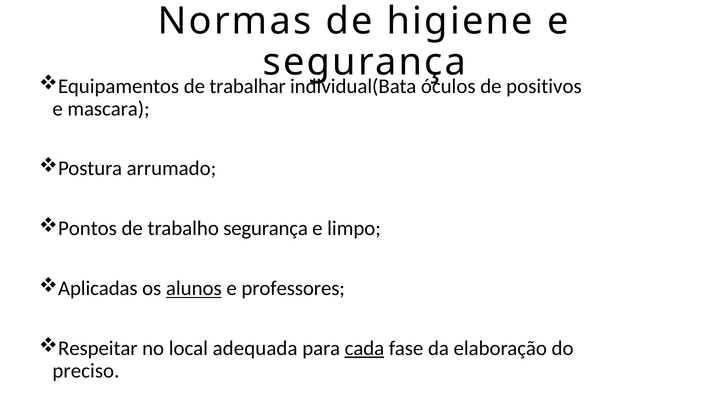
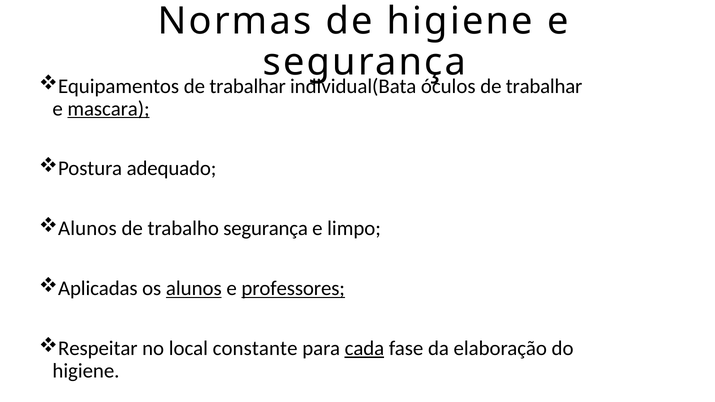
positivos: positivos -> trabalhar (544, 86)
mascara underline: none -> present (109, 109)
arrumado: arrumado -> adequado (172, 169)
Pontos: Pontos -> Alunos (87, 229)
professores underline: none -> present (293, 289)
adequada: adequada -> constante (255, 349)
preciso: preciso -> higiene (86, 371)
